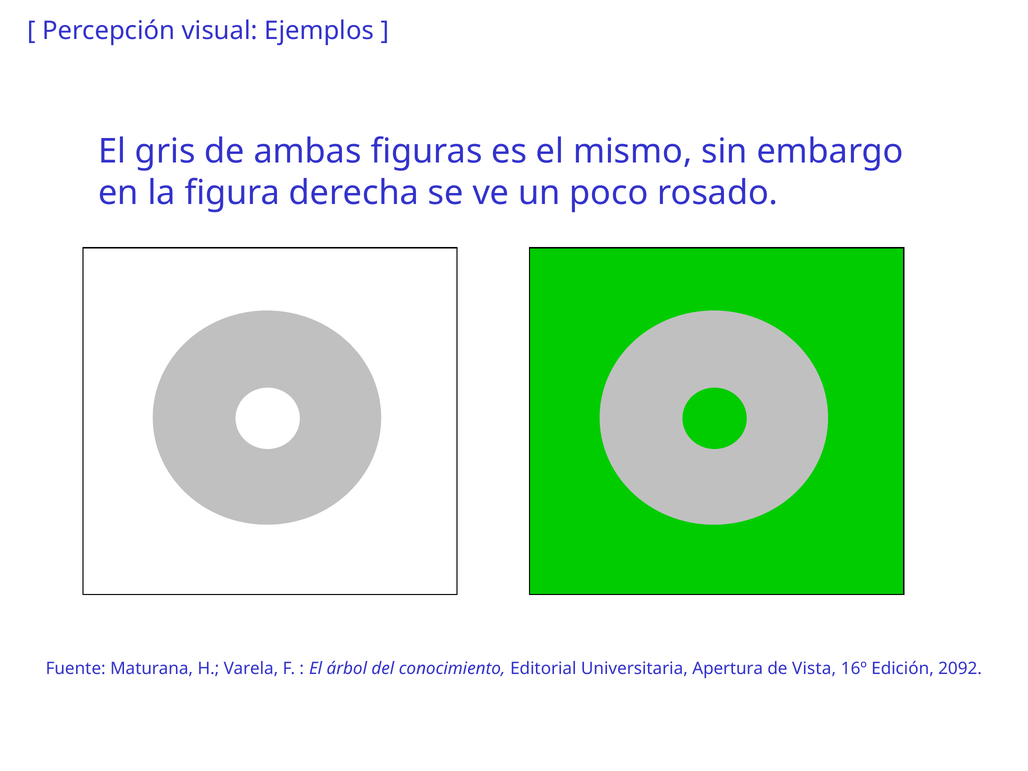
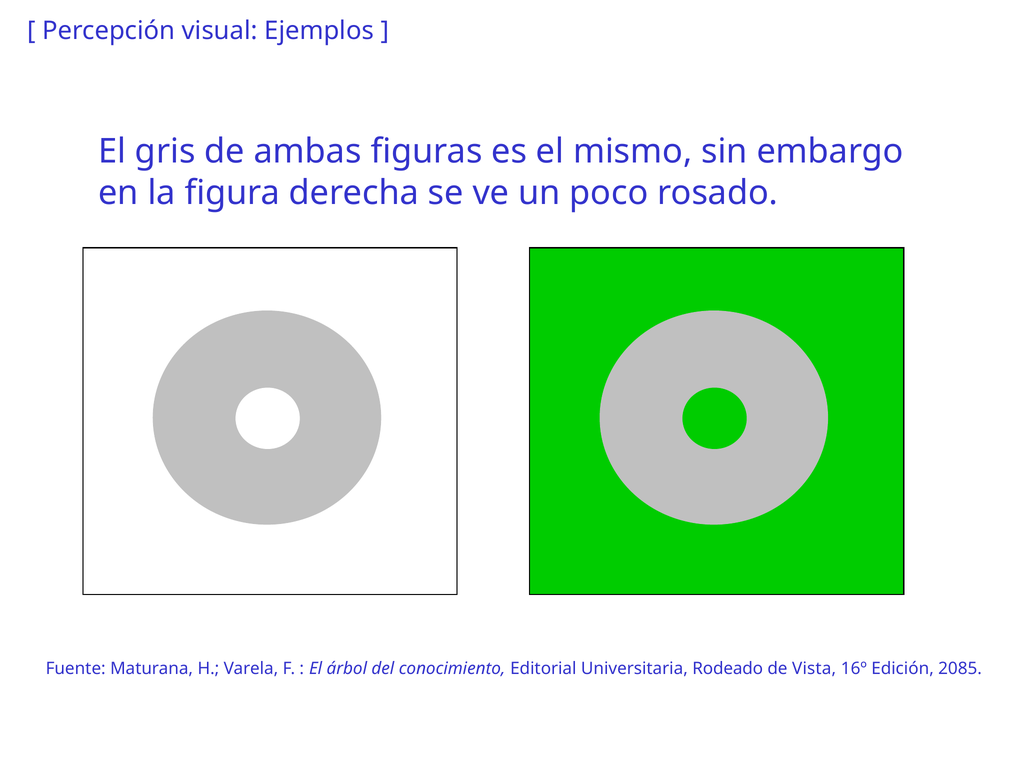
Apertura: Apertura -> Rodeado (728, 669)
2092: 2092 -> 2085 (960, 669)
